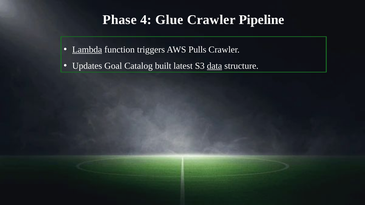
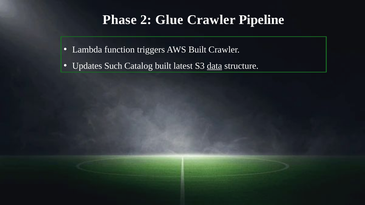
4: 4 -> 2 (146, 20)
Lambda underline: present -> none (87, 50)
AWS Pulls: Pulls -> Built (197, 50)
Goal: Goal -> Such (113, 66)
